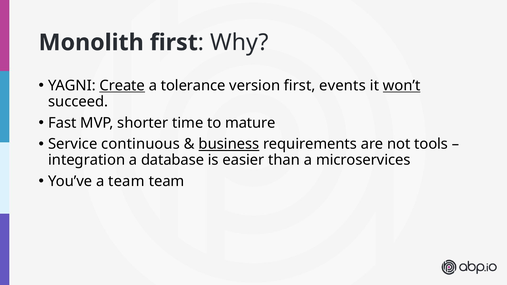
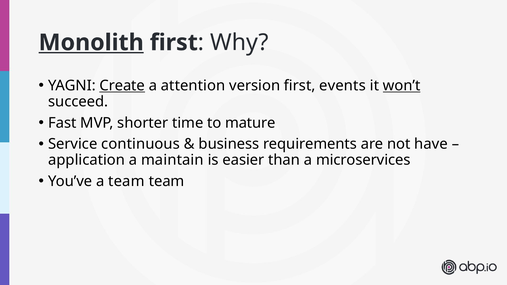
Monolith underline: none -> present (91, 43)
tolerance: tolerance -> attention (193, 86)
business underline: present -> none (229, 144)
tools: tools -> have (431, 144)
integration: integration -> application (87, 160)
database: database -> maintain (172, 160)
